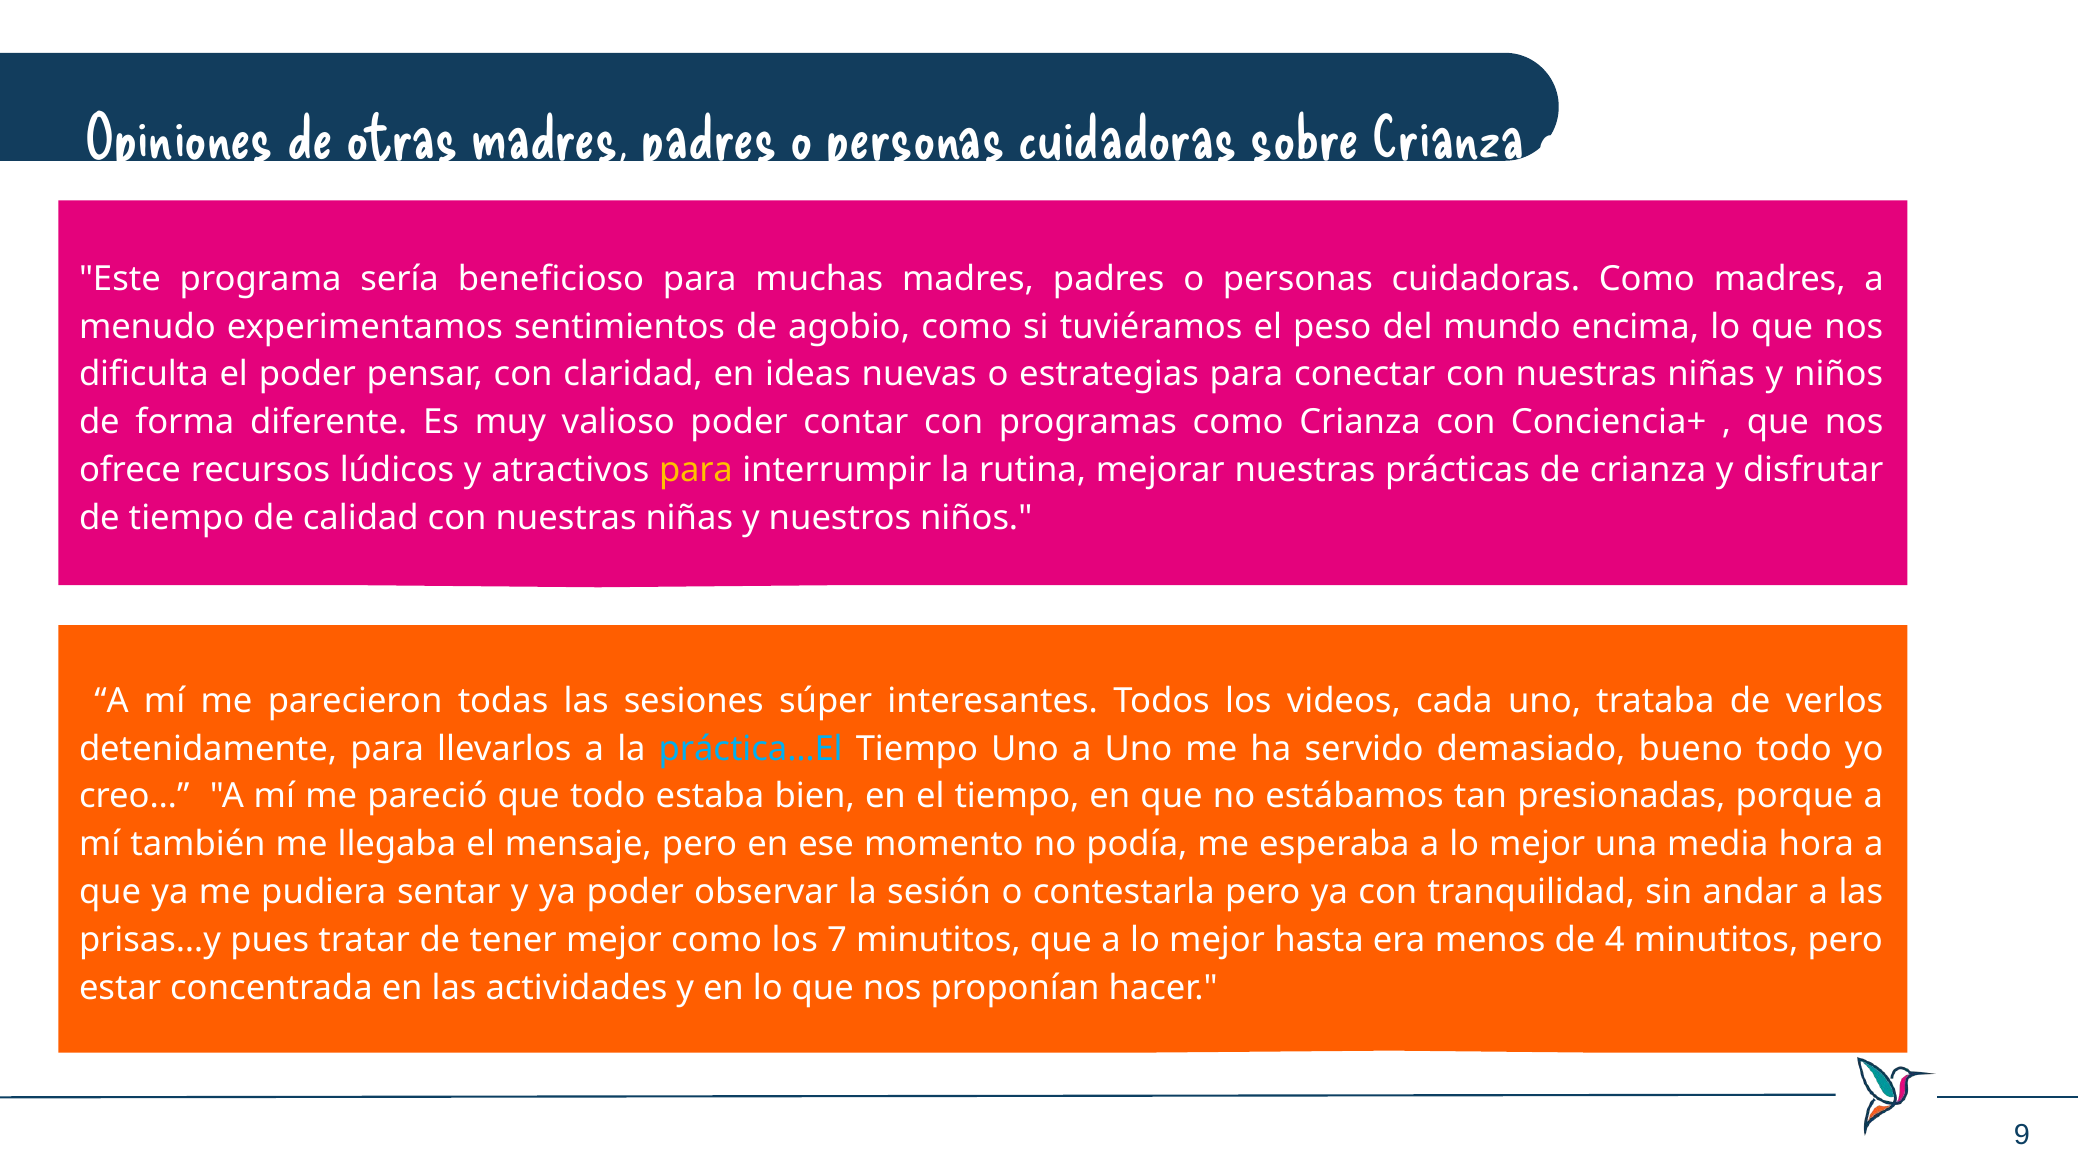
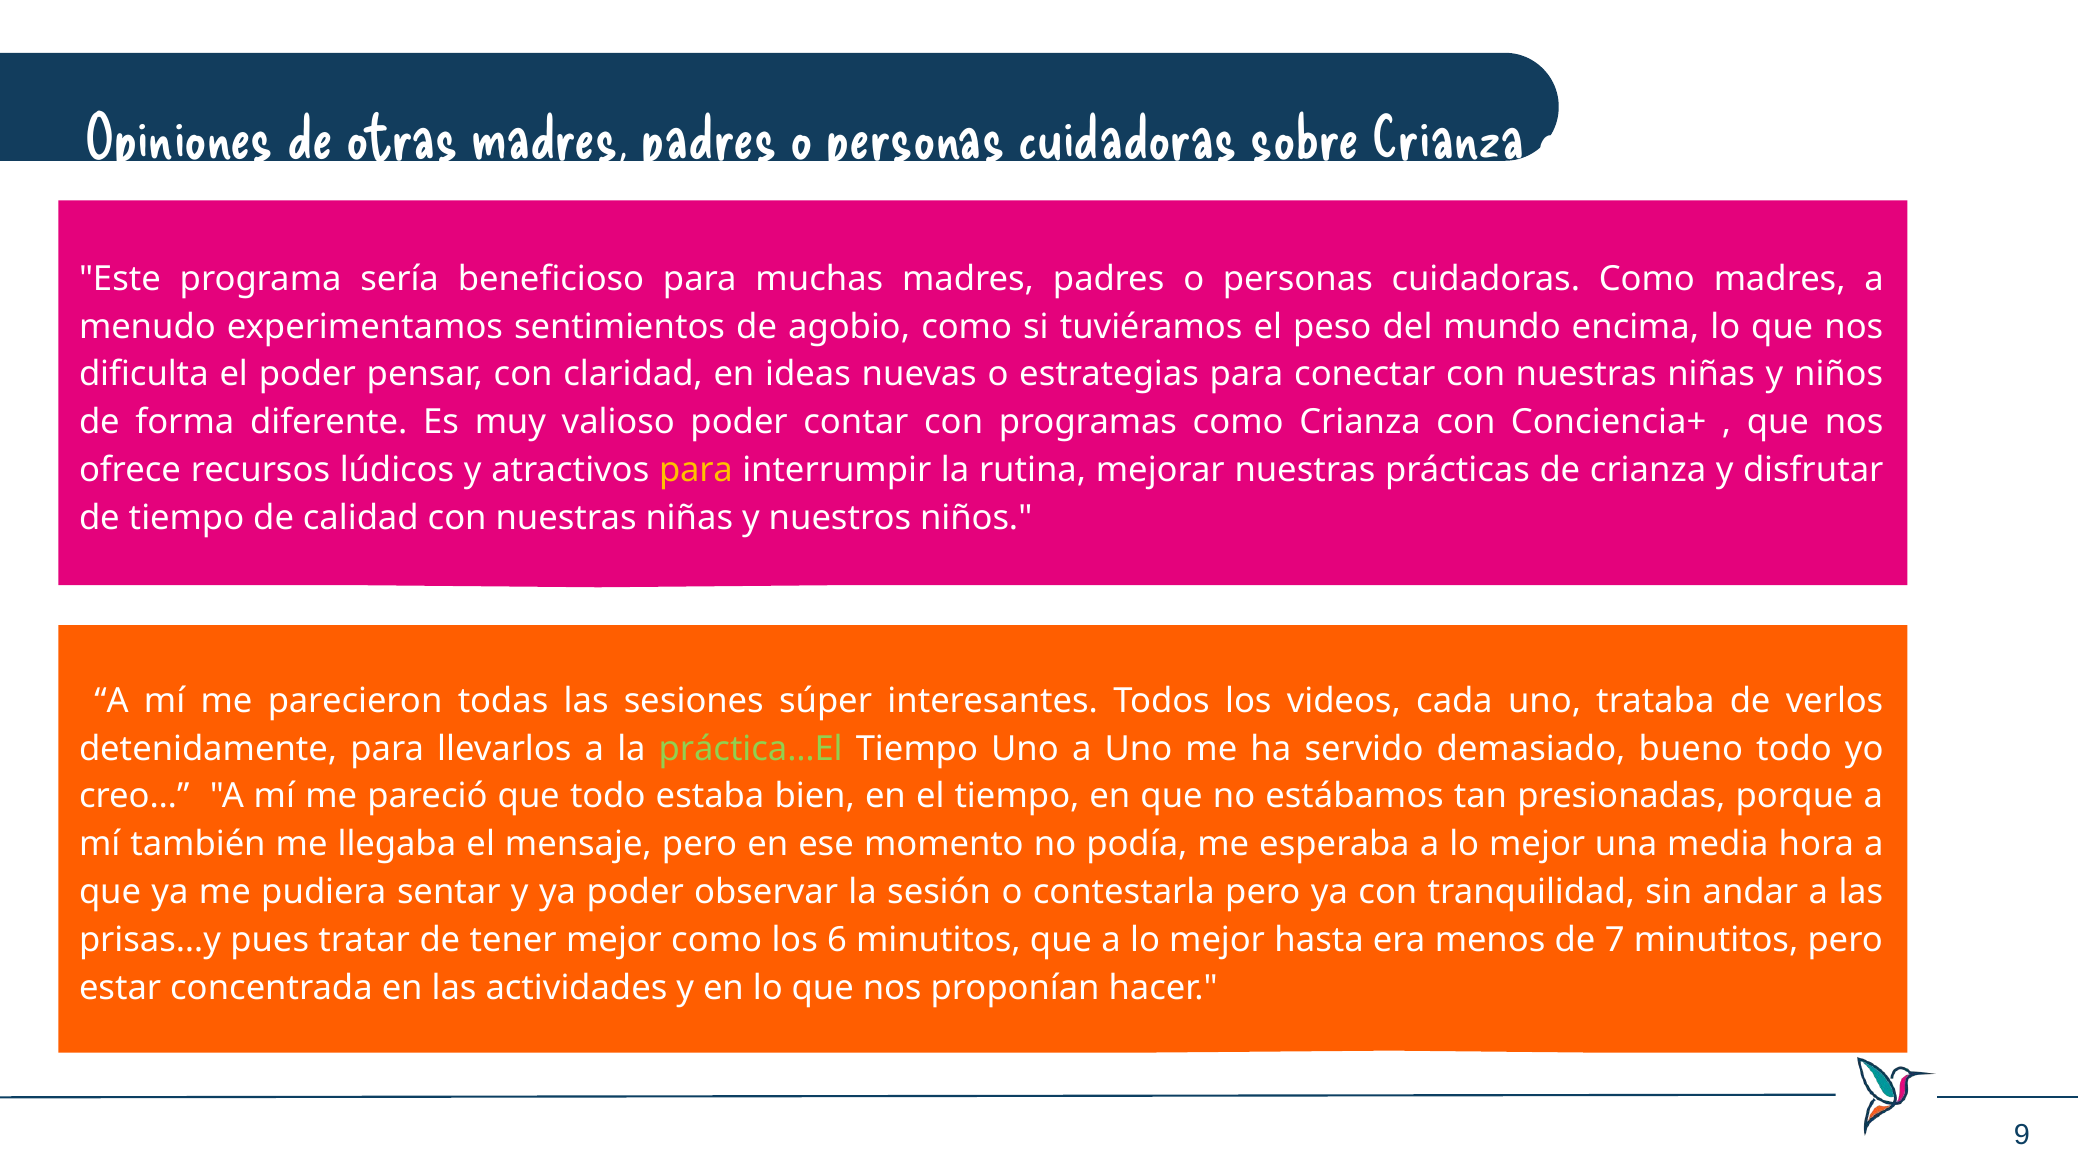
práctica…El colour: light blue -> light green (751, 749)
7: 7 -> 6 (837, 940)
4: 4 -> 7 (1615, 940)
